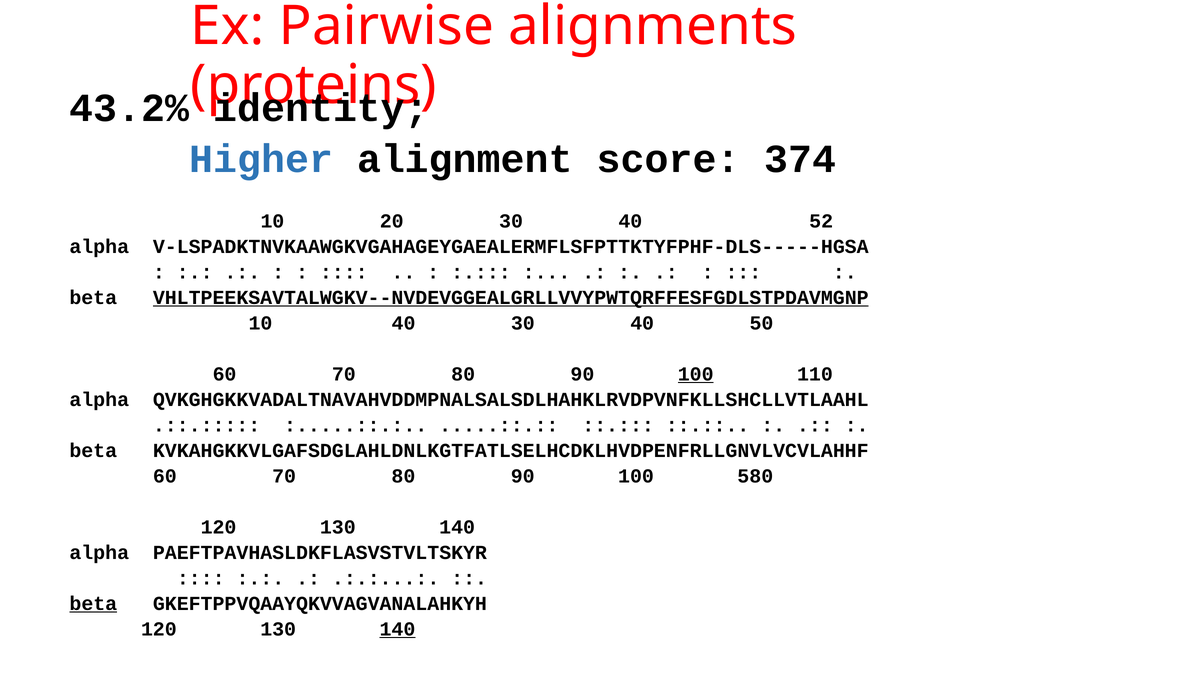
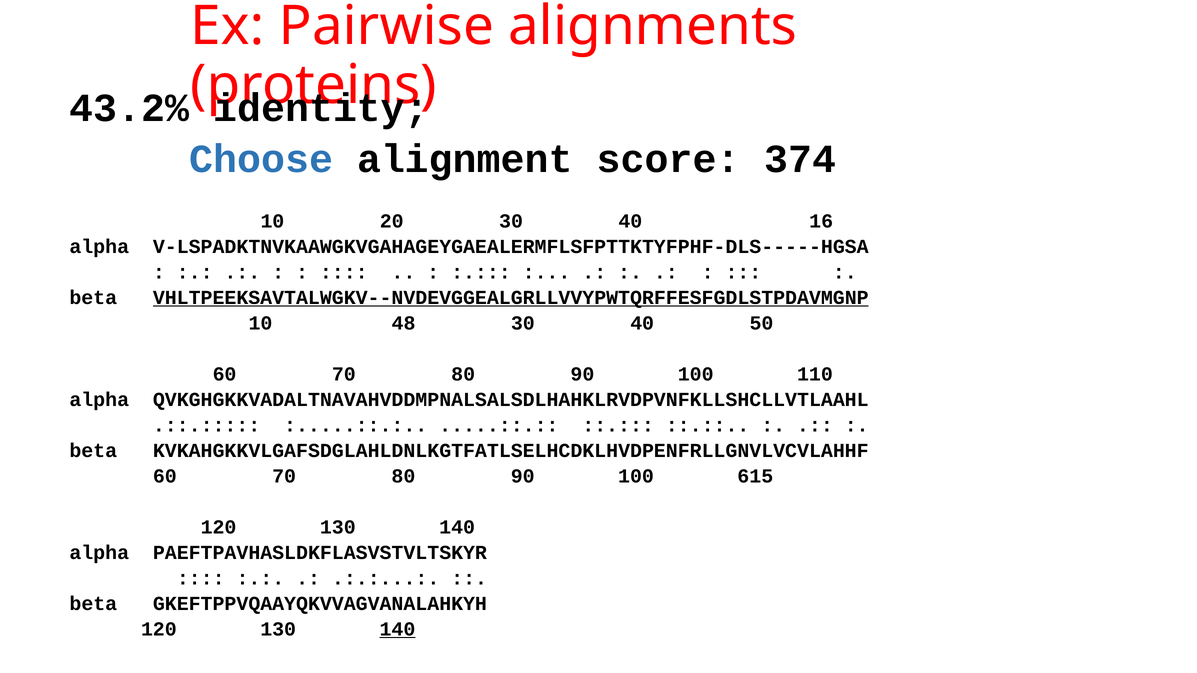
Higher: Higher -> Choose (261, 159)
52: 52 -> 16 (821, 221)
10 40: 40 -> 48 (404, 323)
100 underline: present -> none (696, 374)
580: 580 -> 615 (755, 476)
beta underline: present -> none (93, 604)
